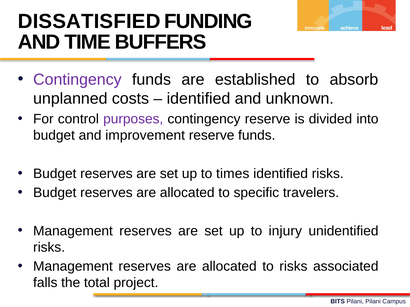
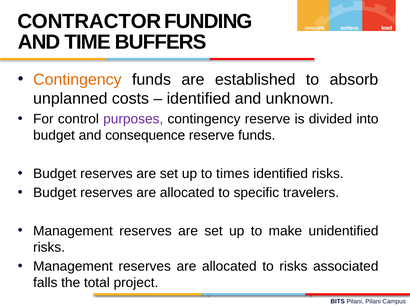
DISSATISFIED: DISSATISFIED -> CONTRACTOR (89, 22)
Contingency colour: purple -> orange (77, 80)
improvement: improvement -> consequence (145, 136)
injury: injury -> make (285, 231)
